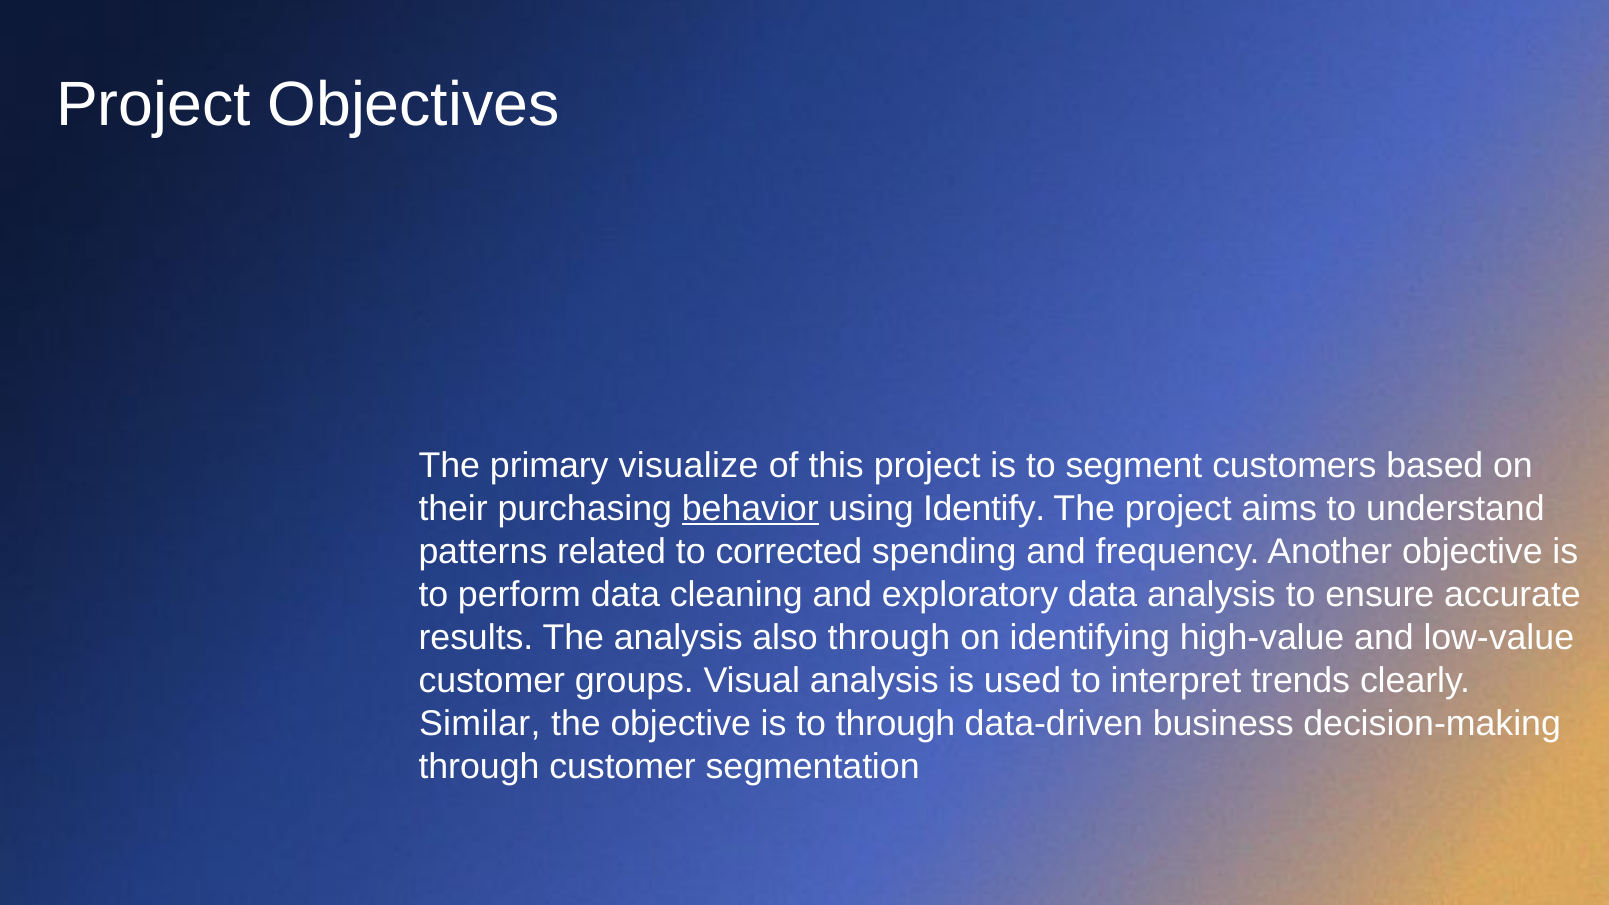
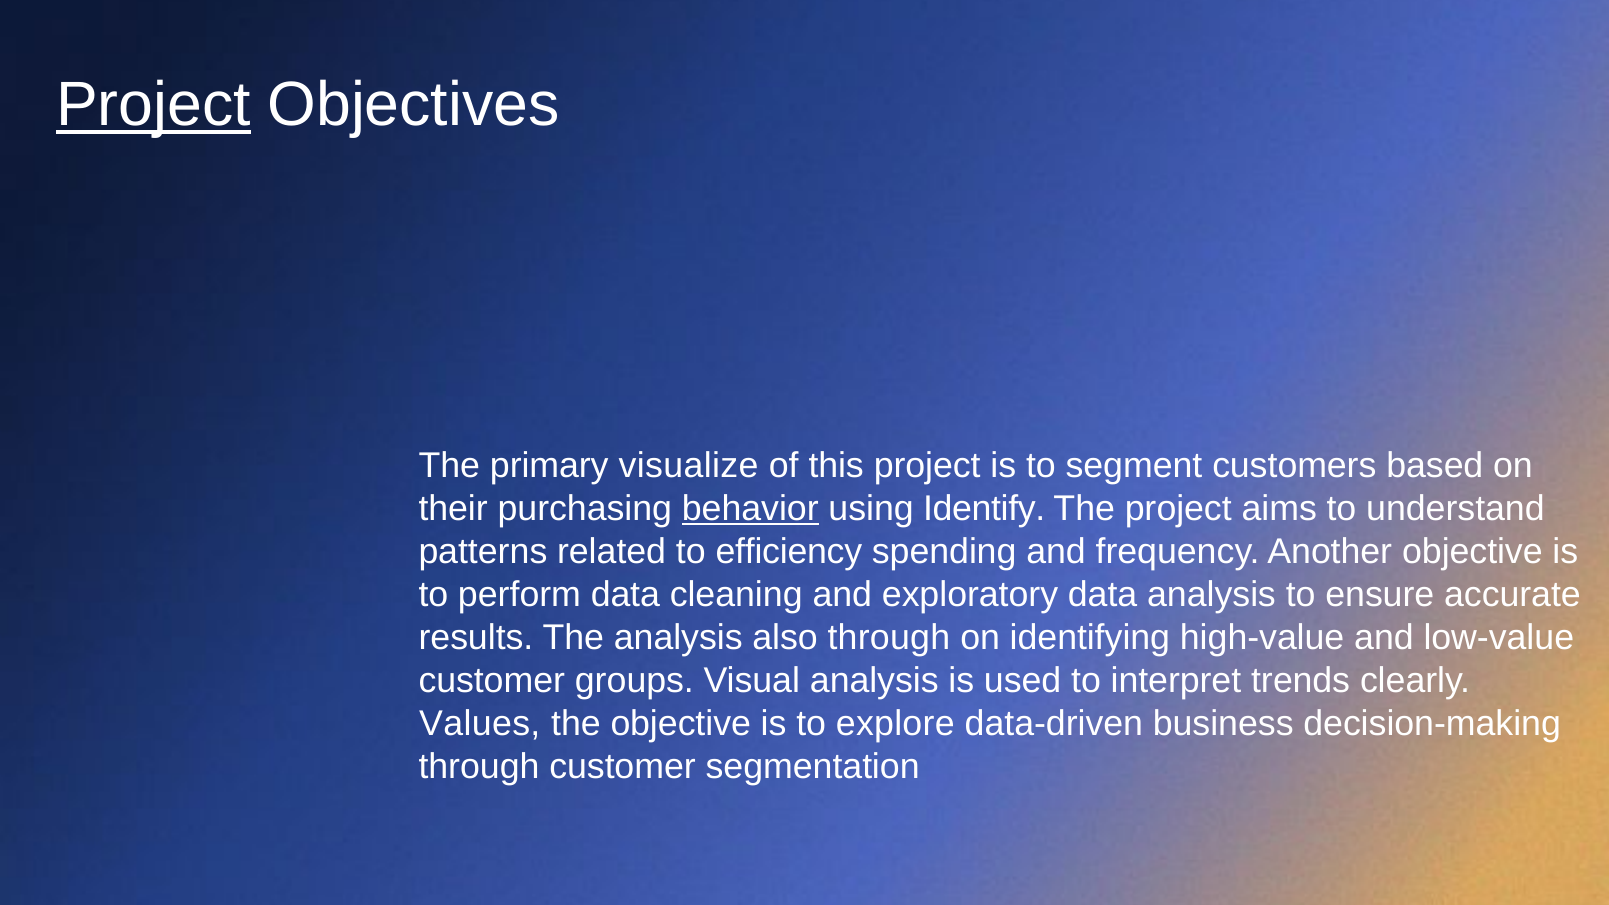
Project underline: none -> present (153, 105)
corrected: corrected -> efficiency (789, 552)
Similar: Similar -> Values (480, 723)
to through: through -> explore (895, 723)
